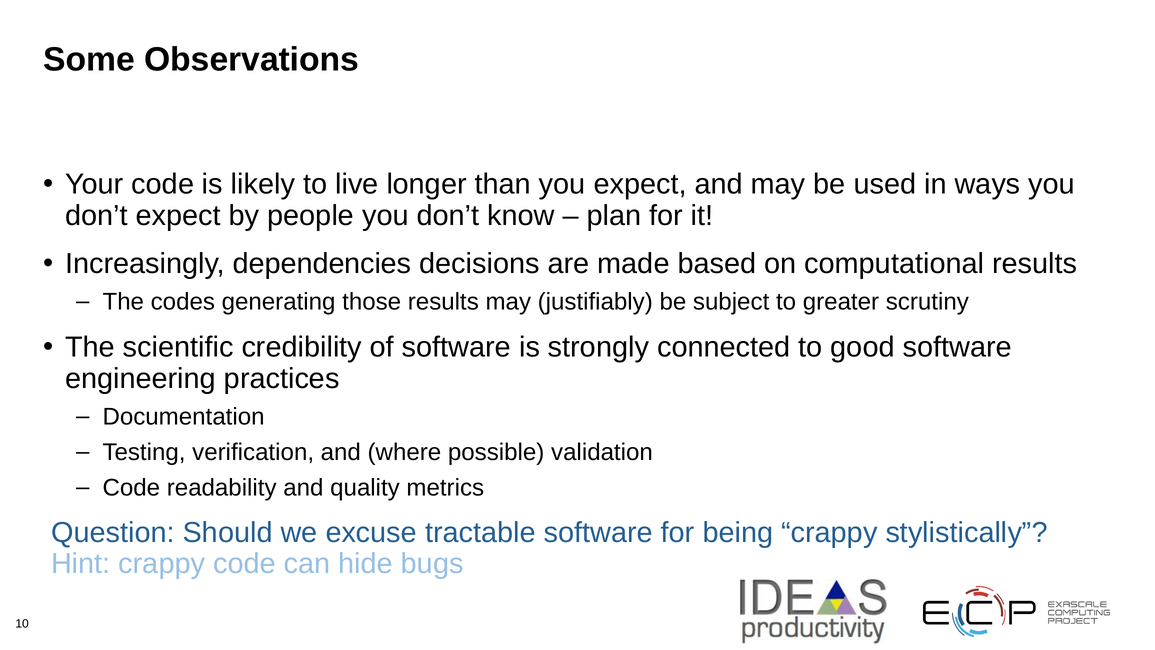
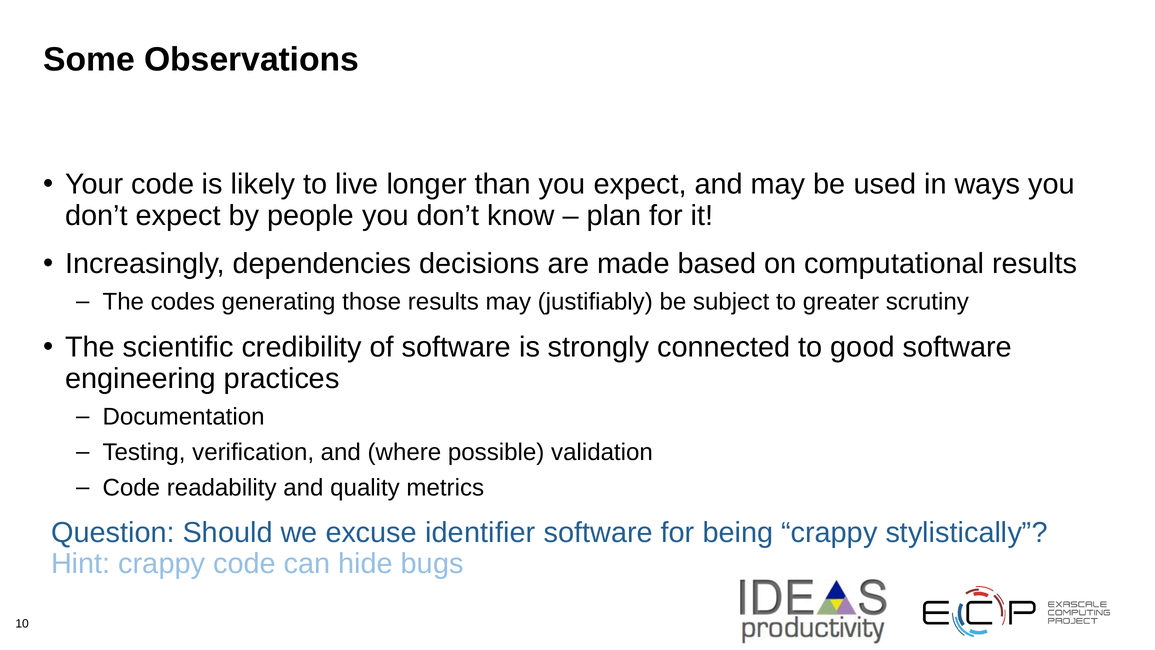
tractable: tractable -> identifier (480, 532)
